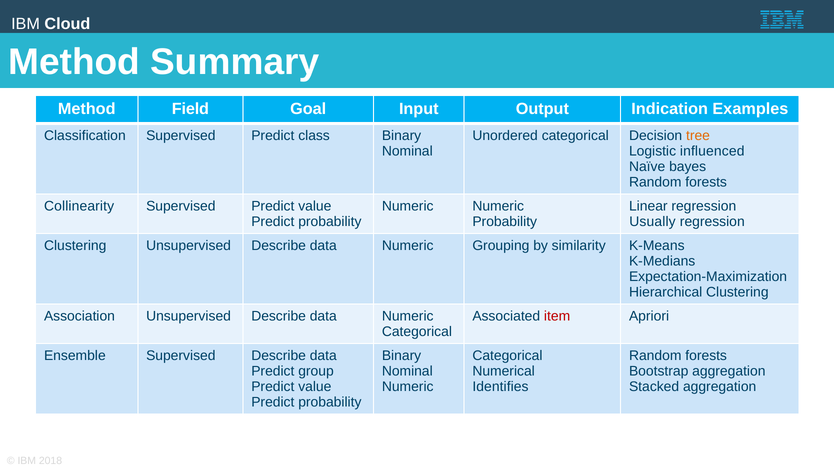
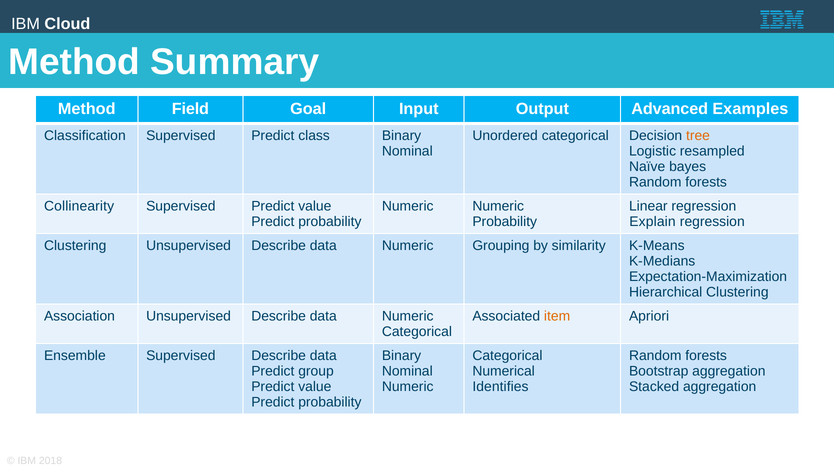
Indication: Indication -> Advanced (670, 109)
influenced: influenced -> resampled (712, 151)
Usually: Usually -> Explain (653, 222)
item colour: red -> orange (557, 316)
